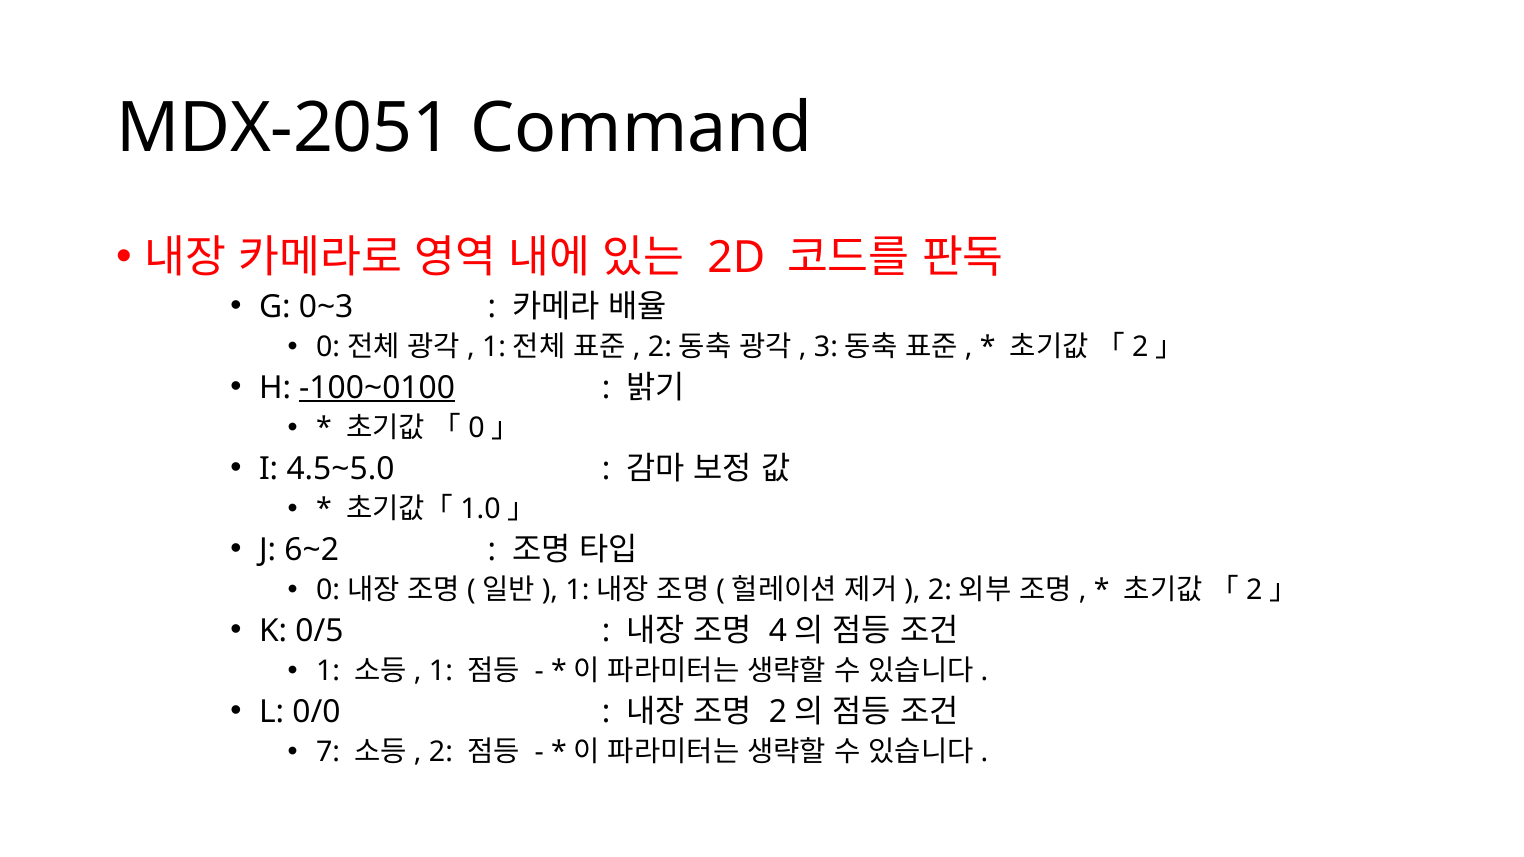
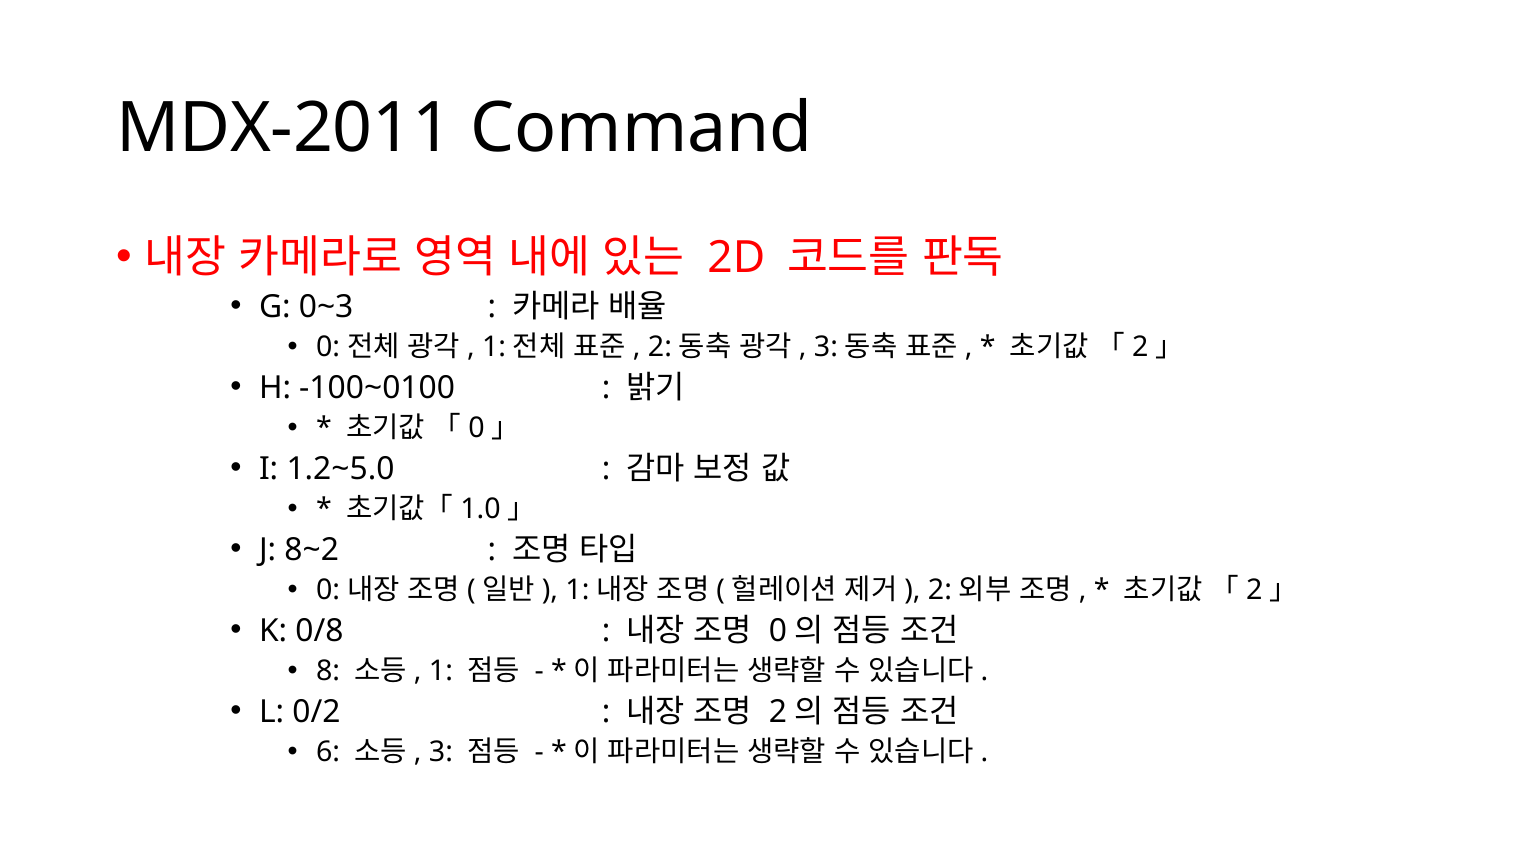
MDX-2051: MDX-2051 -> MDX-2011 (284, 128)
-100~0100 underline: present -> none (377, 388)
4.5~5.0: 4.5~5.0 -> 1.2~5.0 (341, 469)
6~2: 6~2 -> 8~2 (312, 550)
0/5: 0/5 -> 0/8 (320, 631)
4: 4 -> 0 (778, 631)
1: 1 -> 8 (328, 671)
0/0: 0/0 -> 0/2 (317, 712)
7: 7 -> 6 (328, 753)
2: 2 -> 3 (441, 753)
